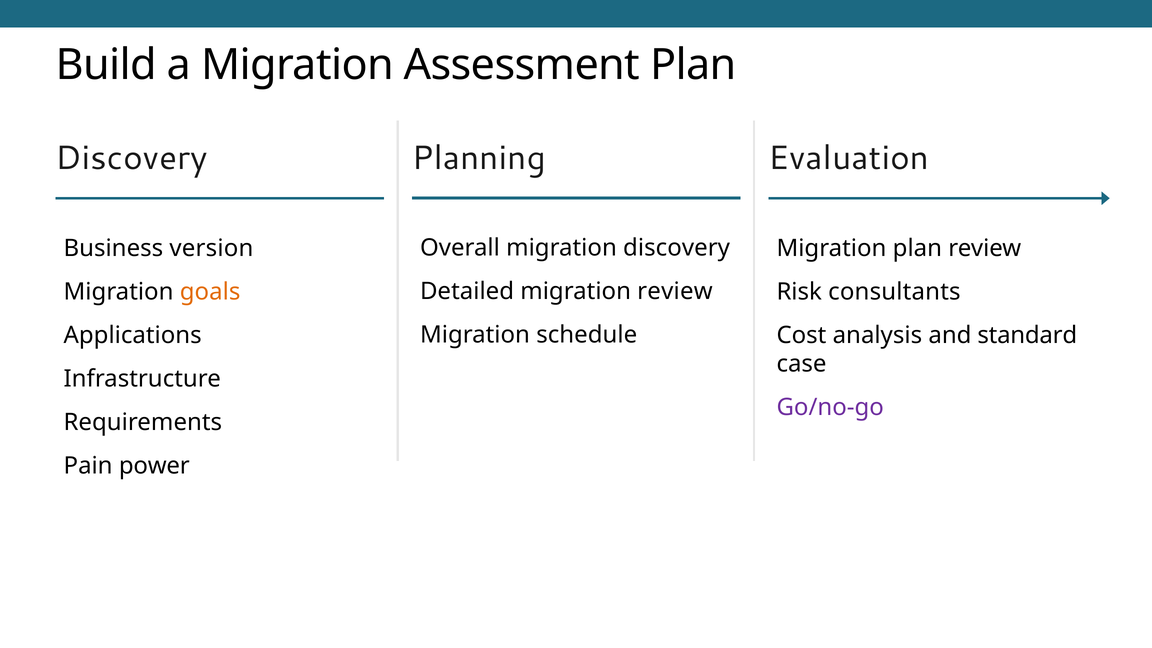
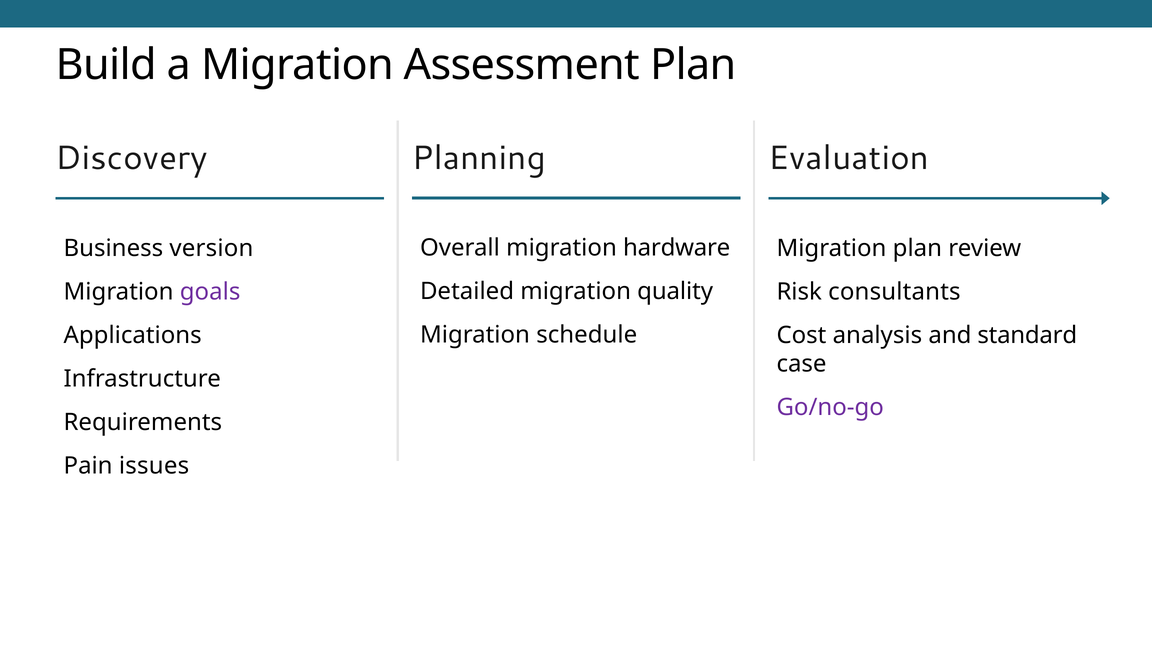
migration discovery: discovery -> hardware (677, 248)
migration review: review -> quality (675, 291)
goals colour: orange -> purple (210, 292)
power: power -> issues (154, 466)
